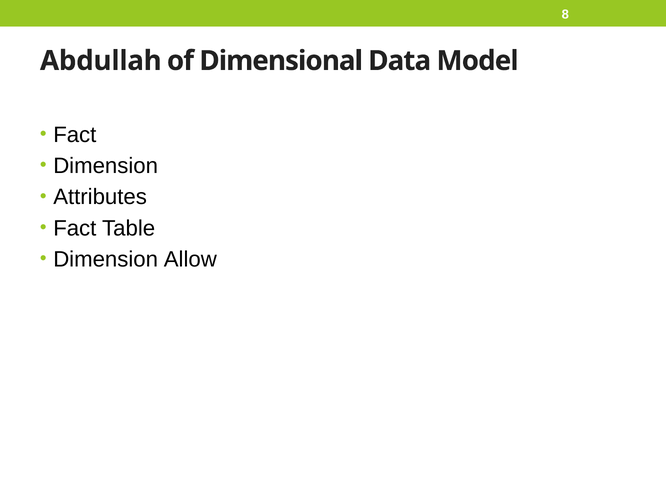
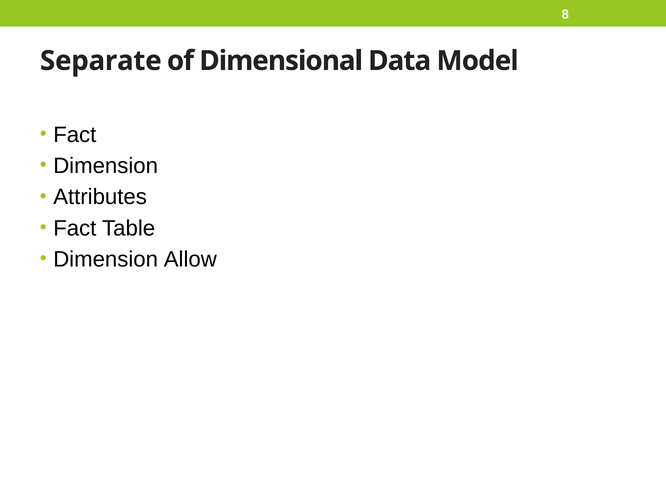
Abdullah: Abdullah -> Separate (101, 61)
